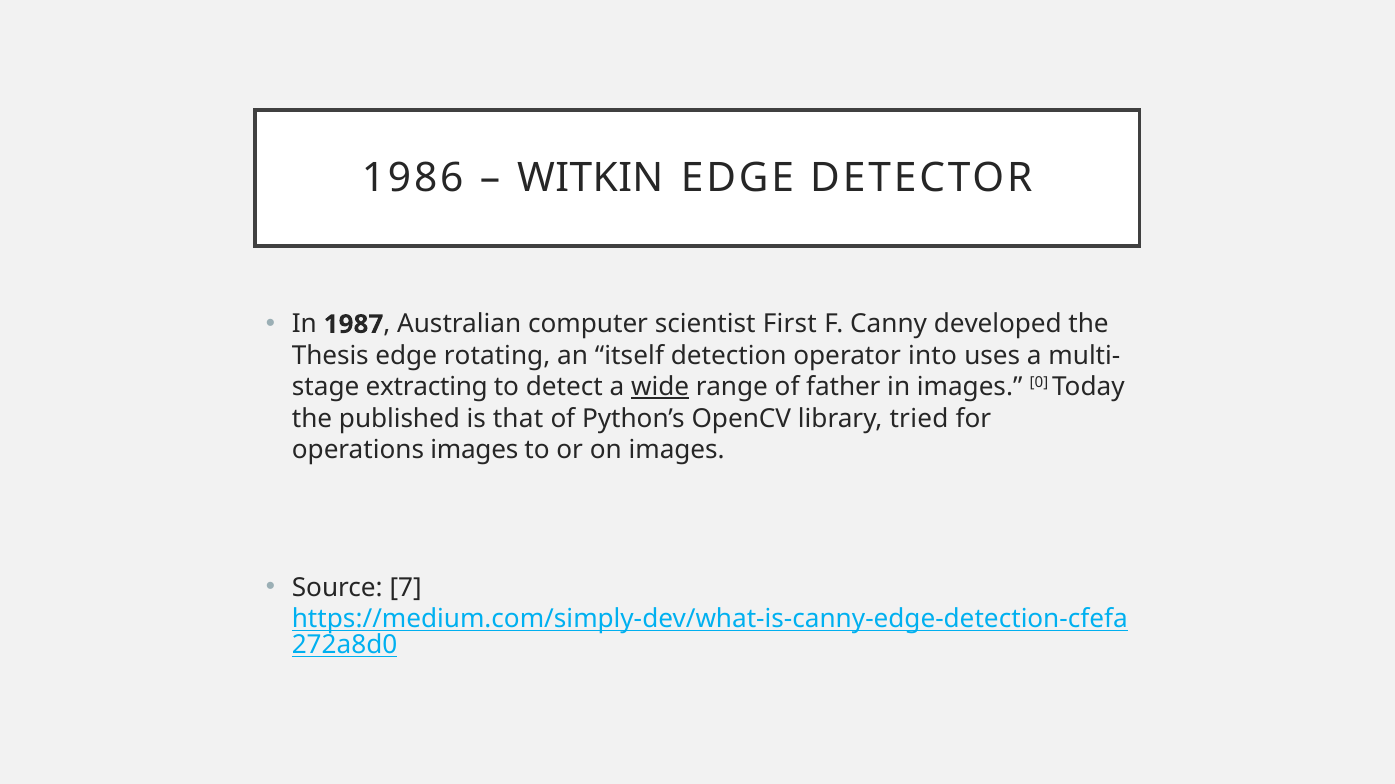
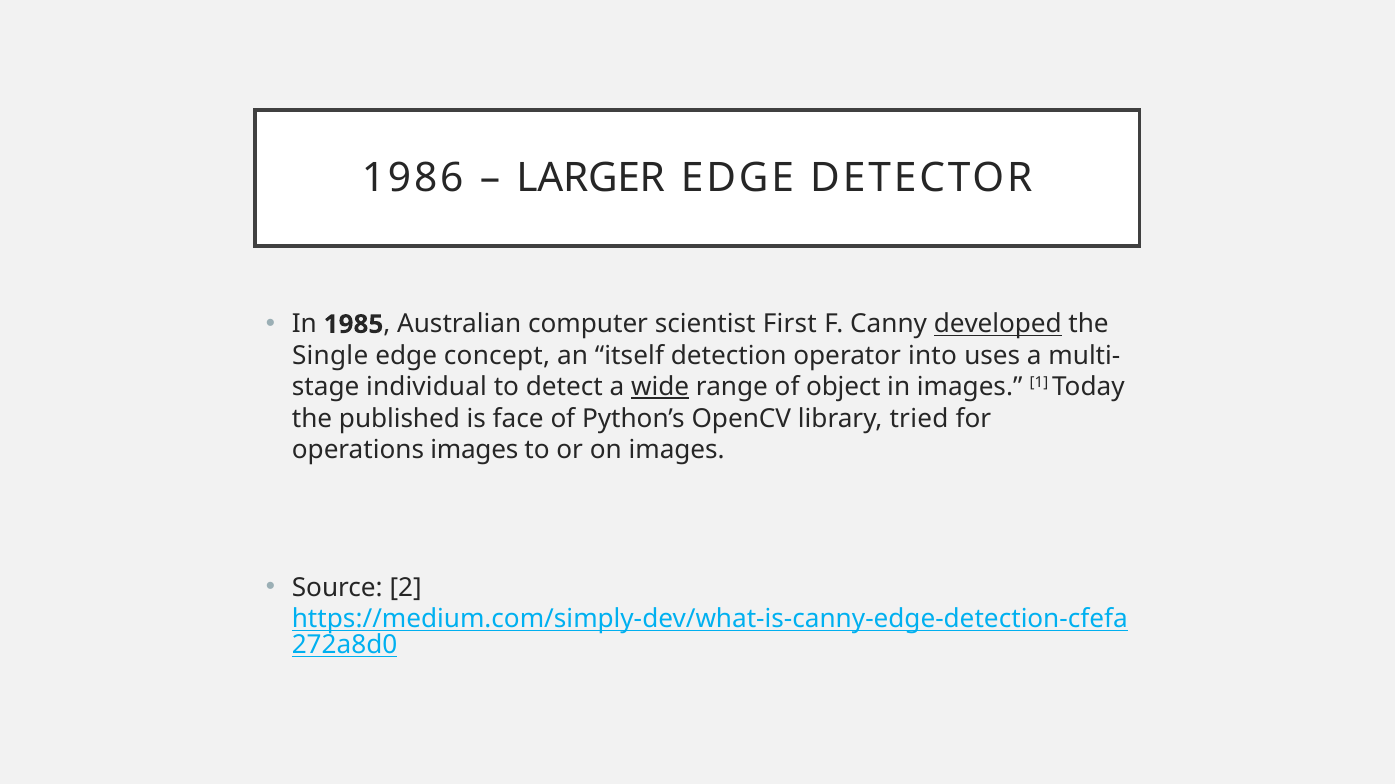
WITKIN: WITKIN -> LARGER (591, 178)
1987: 1987 -> 1985 (354, 325)
developed underline: none -> present (998, 325)
Thesis: Thesis -> Single (330, 356)
rotating: rotating -> concept (497, 356)
extracting: extracting -> individual (426, 387)
father: father -> object (843, 387)
0: 0 -> 1 (1039, 383)
that: that -> face (518, 419)
7: 7 -> 2 (406, 588)
